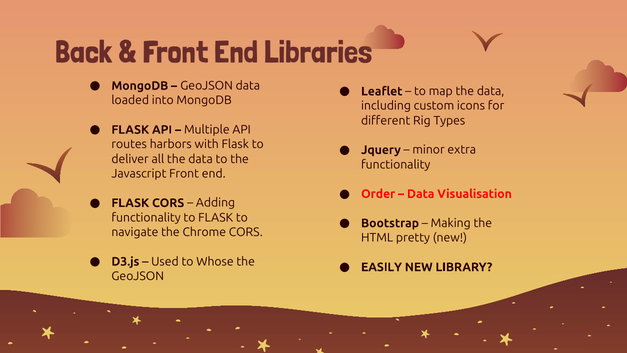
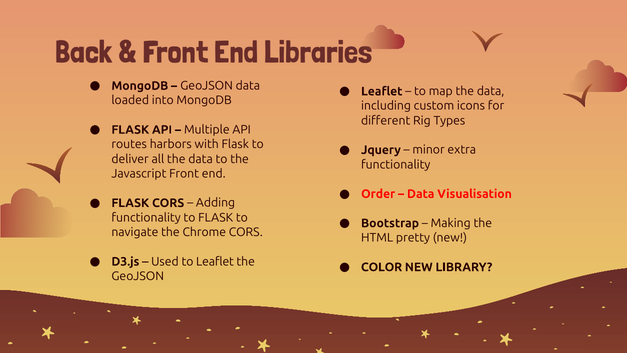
to Whose: Whose -> Leaflet (215, 261)
EASILY: EASILY -> COLOR (382, 267)
